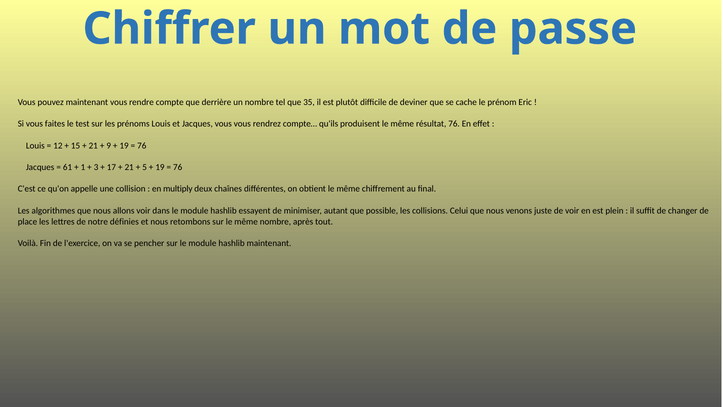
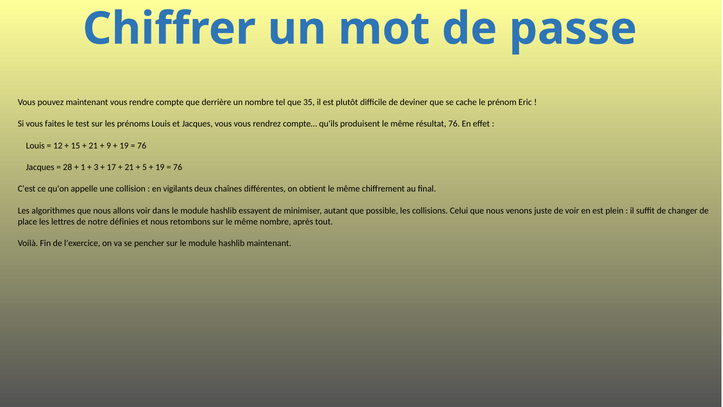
61: 61 -> 28 (68, 167)
multiply: multiply -> vigilants (178, 189)
